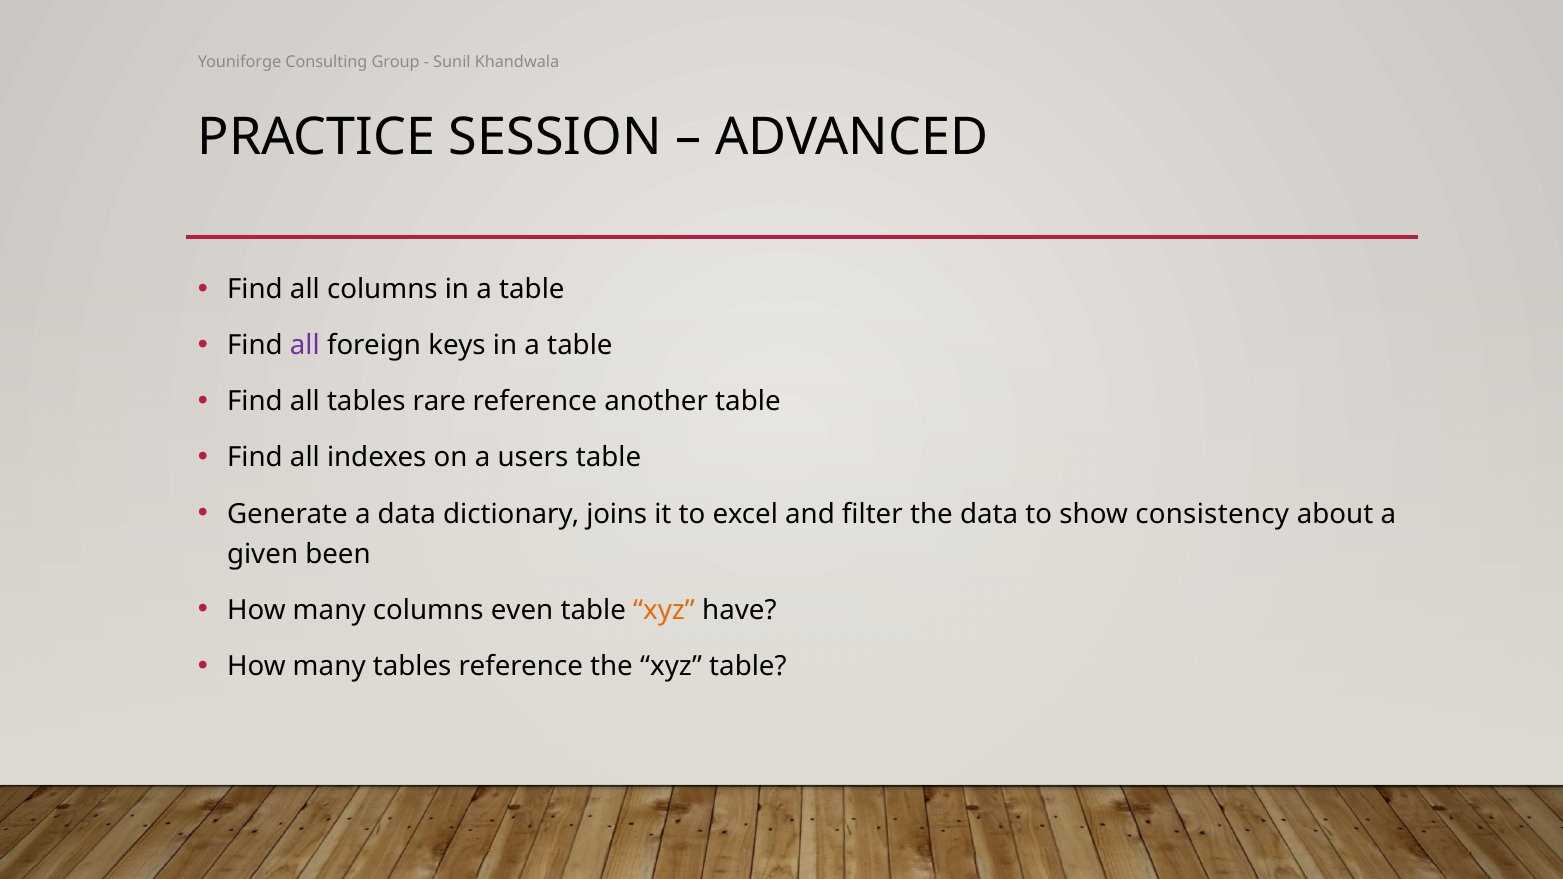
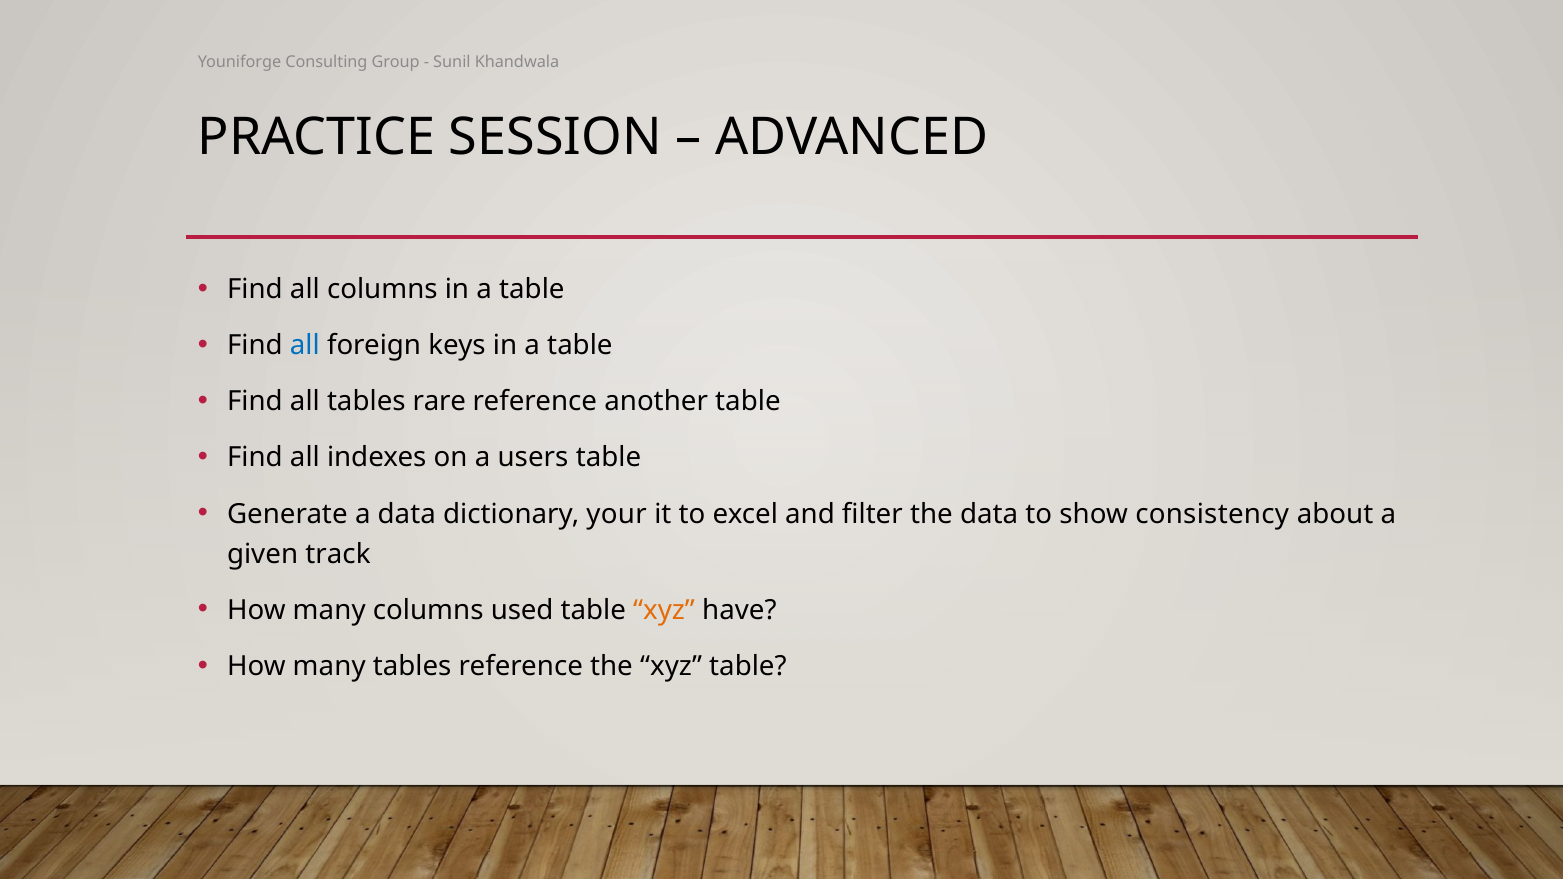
all colour: purple -> blue (305, 346)
joins: joins -> your (617, 514)
been: been -> track (338, 554)
even: even -> used (522, 610)
